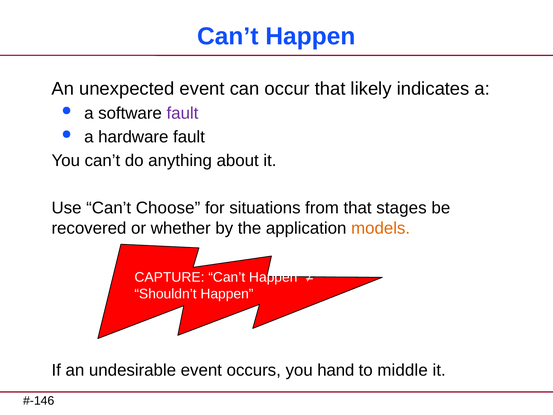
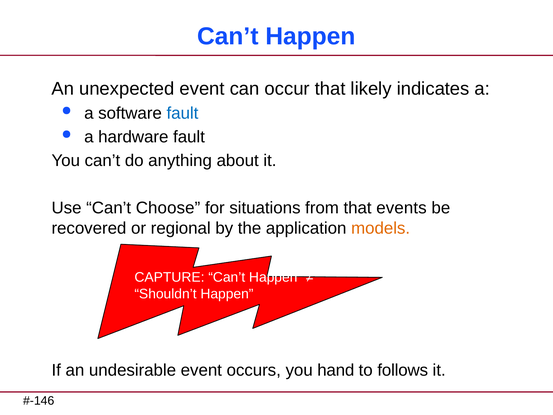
fault colour: purple -> blue (182, 113)
stages: stages -> events (401, 208)
whether: whether -> regional (181, 228)
middle: middle -> follows (403, 370)
